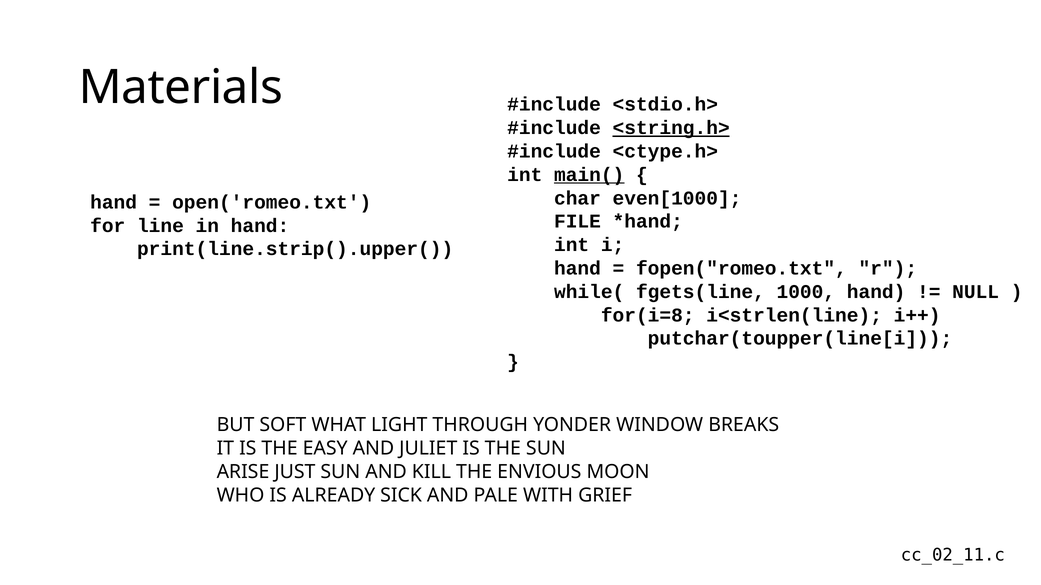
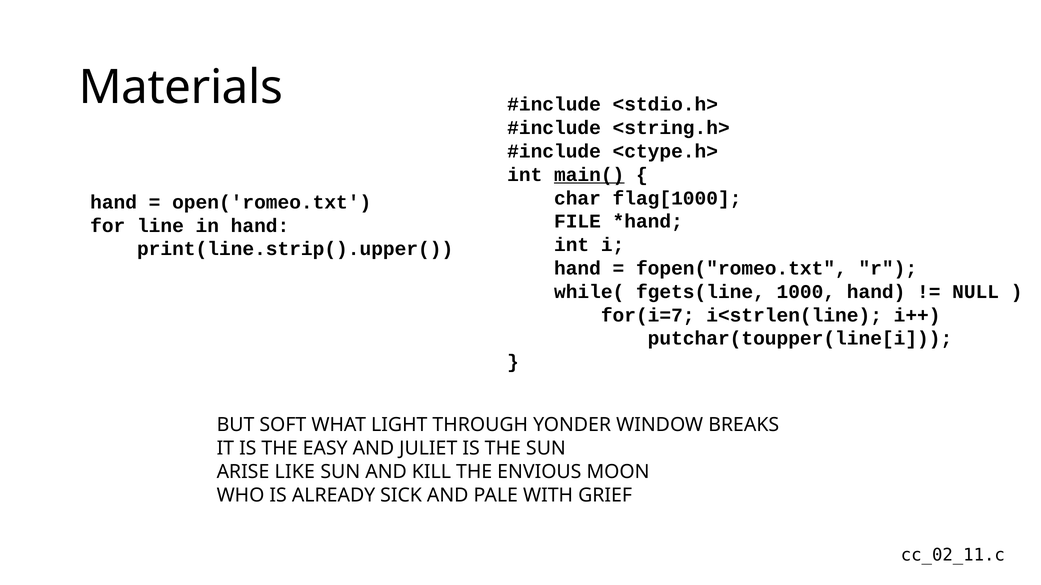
<string.h> underline: present -> none (671, 128)
even[1000: even[1000 -> flag[1000 (677, 198)
for(i=8: for(i=8 -> for(i=7 (648, 315)
JUST: JUST -> LIKE (295, 472)
